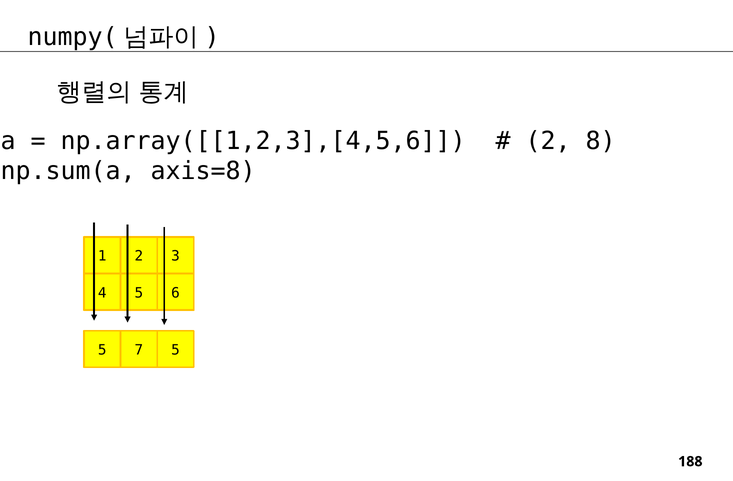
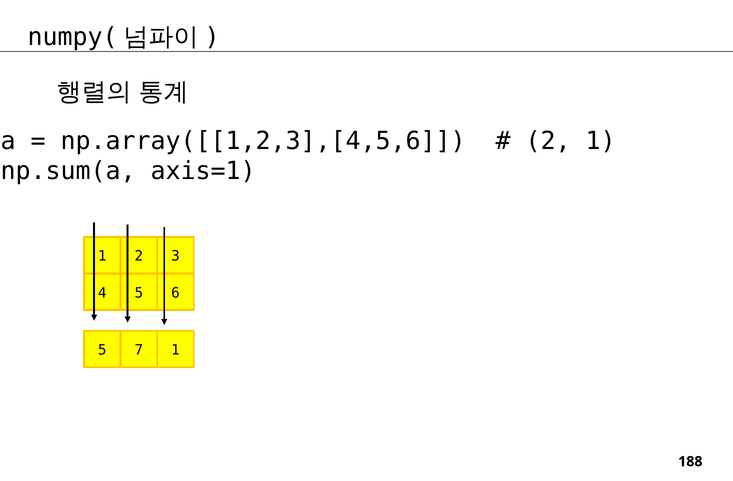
2 8: 8 -> 1 (601, 141)
axis=8: axis=8 -> axis=1 (203, 171)
7 5: 5 -> 1 (175, 350)
